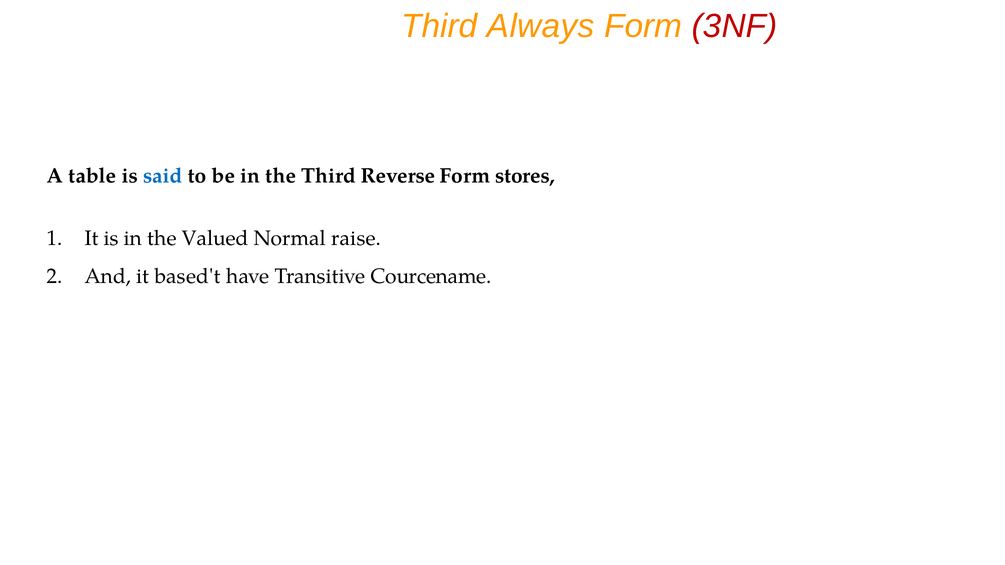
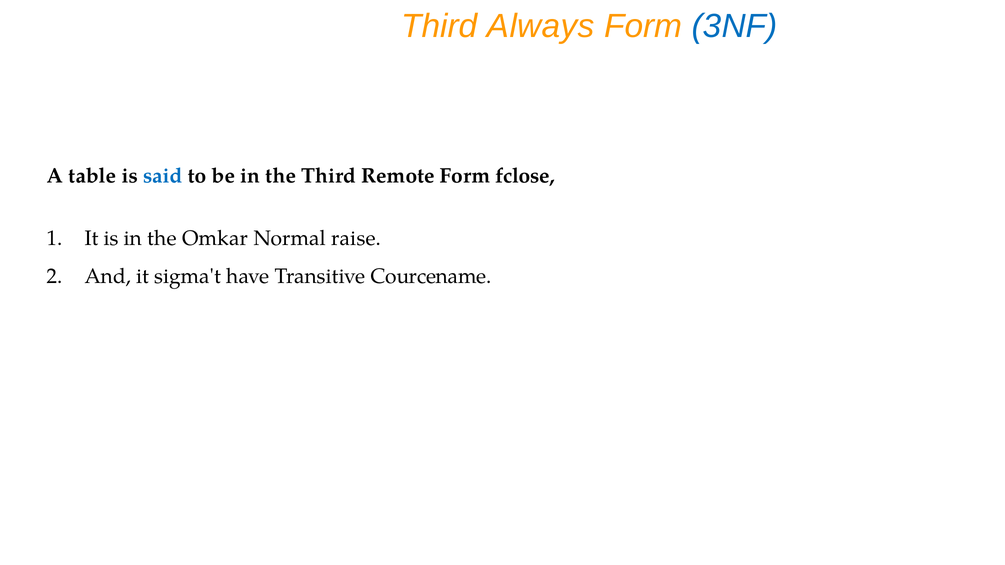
3NF colour: red -> blue (735, 26)
Reverse: Reverse -> Remote (398, 176)
stores: stores -> fclose (525, 176)
Valued: Valued -> Omkar (215, 239)
based't: based't -> sigma't (188, 276)
